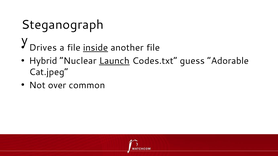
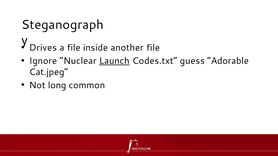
inside underline: present -> none (96, 48)
Hybrid: Hybrid -> Ignore (43, 61)
over: over -> long (57, 85)
